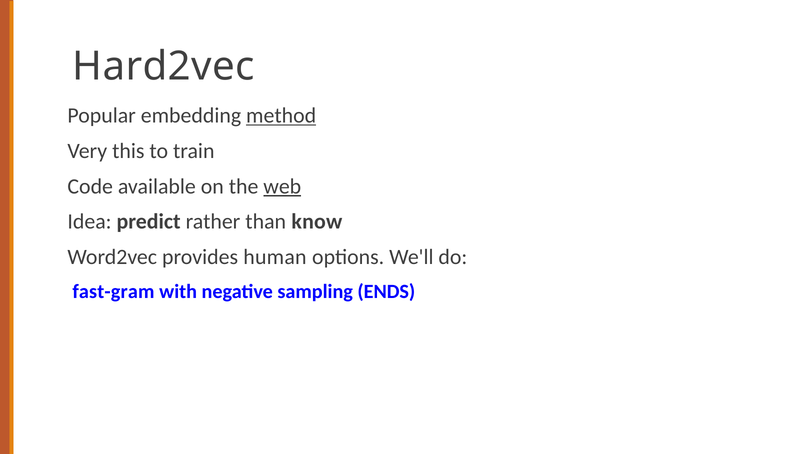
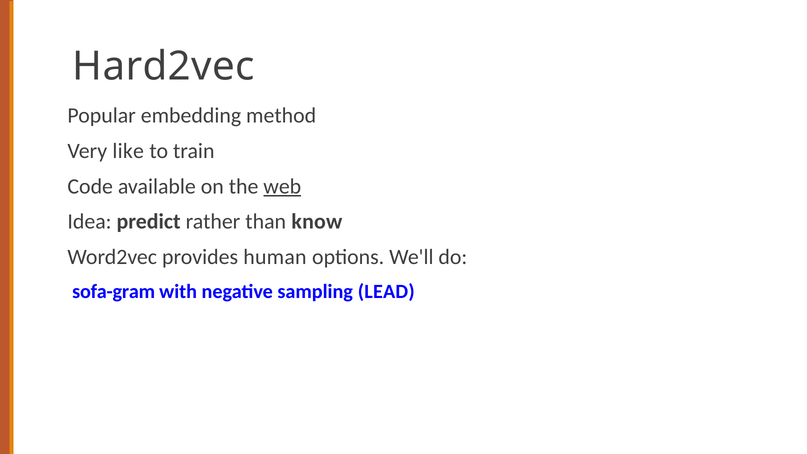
method underline: present -> none (281, 116)
this: this -> like (128, 151)
fast-gram: fast-gram -> sofa-gram (114, 291)
ENDS: ENDS -> LEAD (386, 291)
